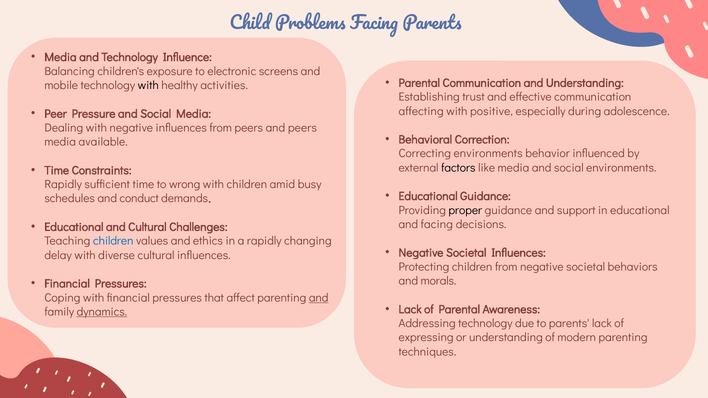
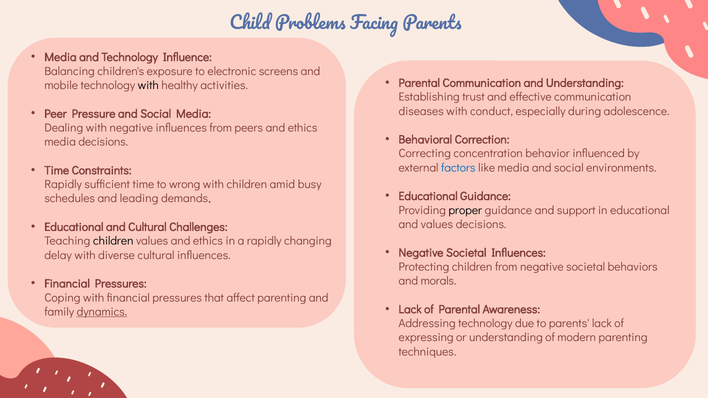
affecting: affecting -> diseases (421, 111)
positive: positive -> conduct (492, 111)
peers and peers: peers -> ethics (303, 128)
media available: available -> decisions (103, 142)
Correcting environments: environments -> concentration (488, 154)
factors colour: black -> blue (458, 168)
conduct: conduct -> leading (139, 199)
and facing: facing -> values (437, 225)
children colour: blue -> black (113, 241)
and underline: present -> none (319, 298)
